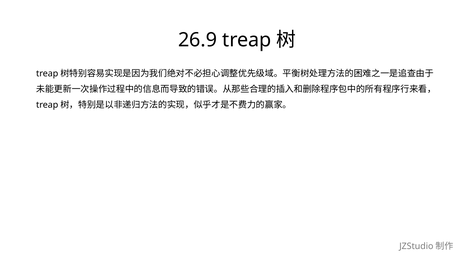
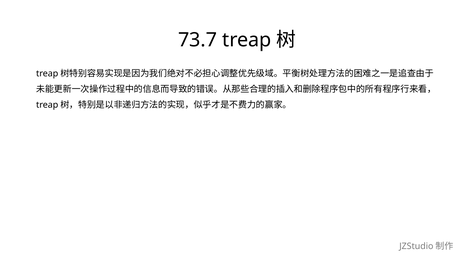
26.9: 26.9 -> 73.7 (198, 40)
